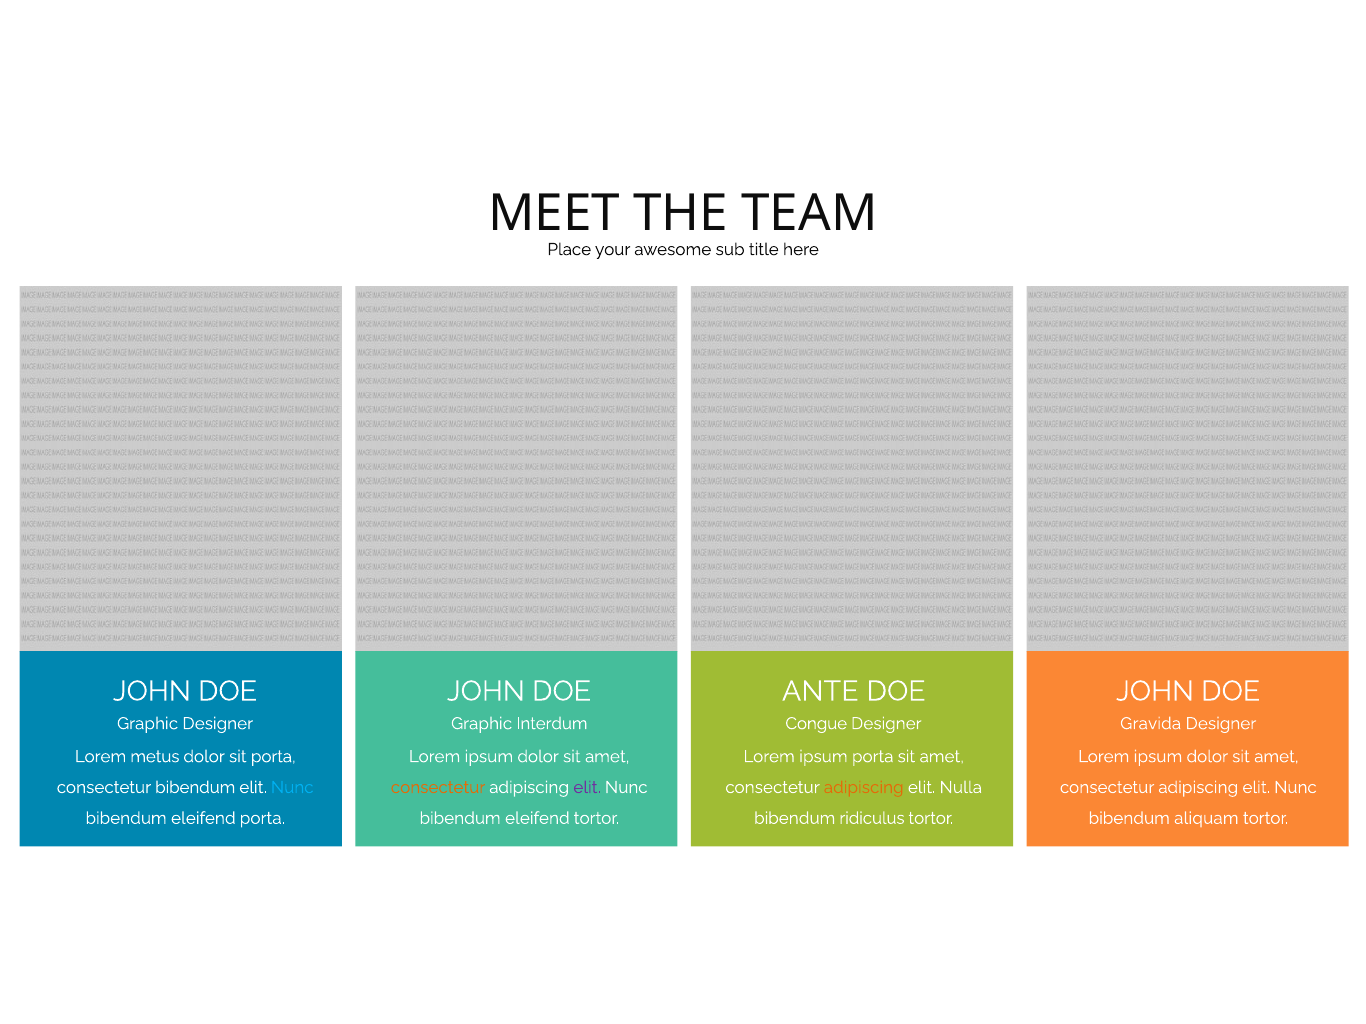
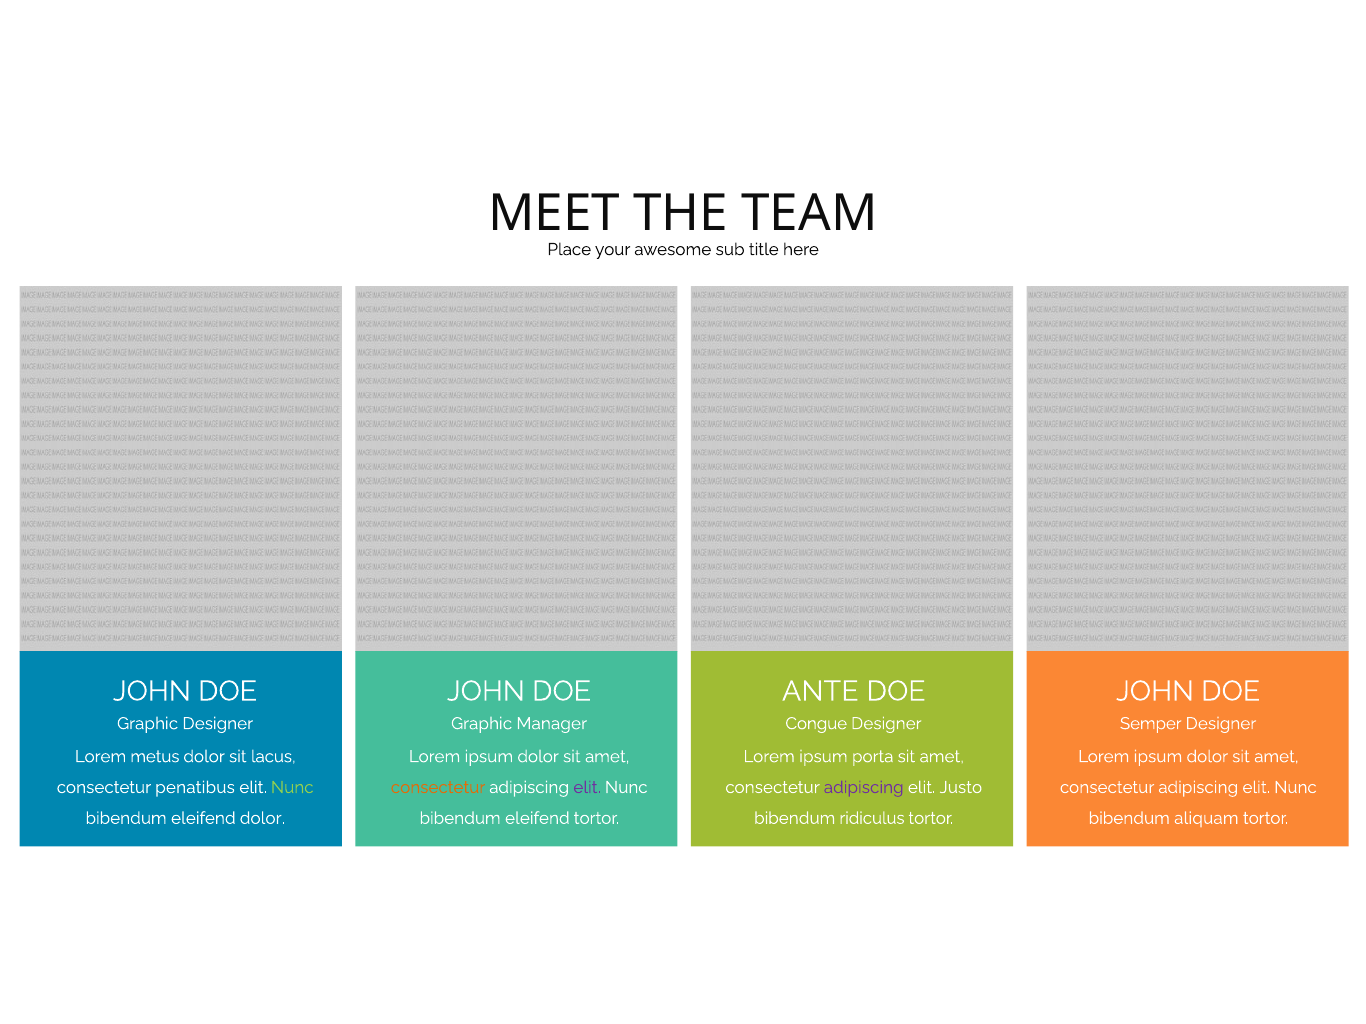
Interdum: Interdum -> Manager (552, 724)
Gravida: Gravida -> Semper (1151, 724)
sit porta: porta -> lacus (273, 757)
consectetur bibendum: bibendum -> penatibus (195, 788)
Nunc colour: light blue -> light green (292, 788)
adipiscing colour: orange -> purple (864, 788)
Nulla: Nulla -> Justo (961, 788)
eleifend porta: porta -> dolor (262, 819)
